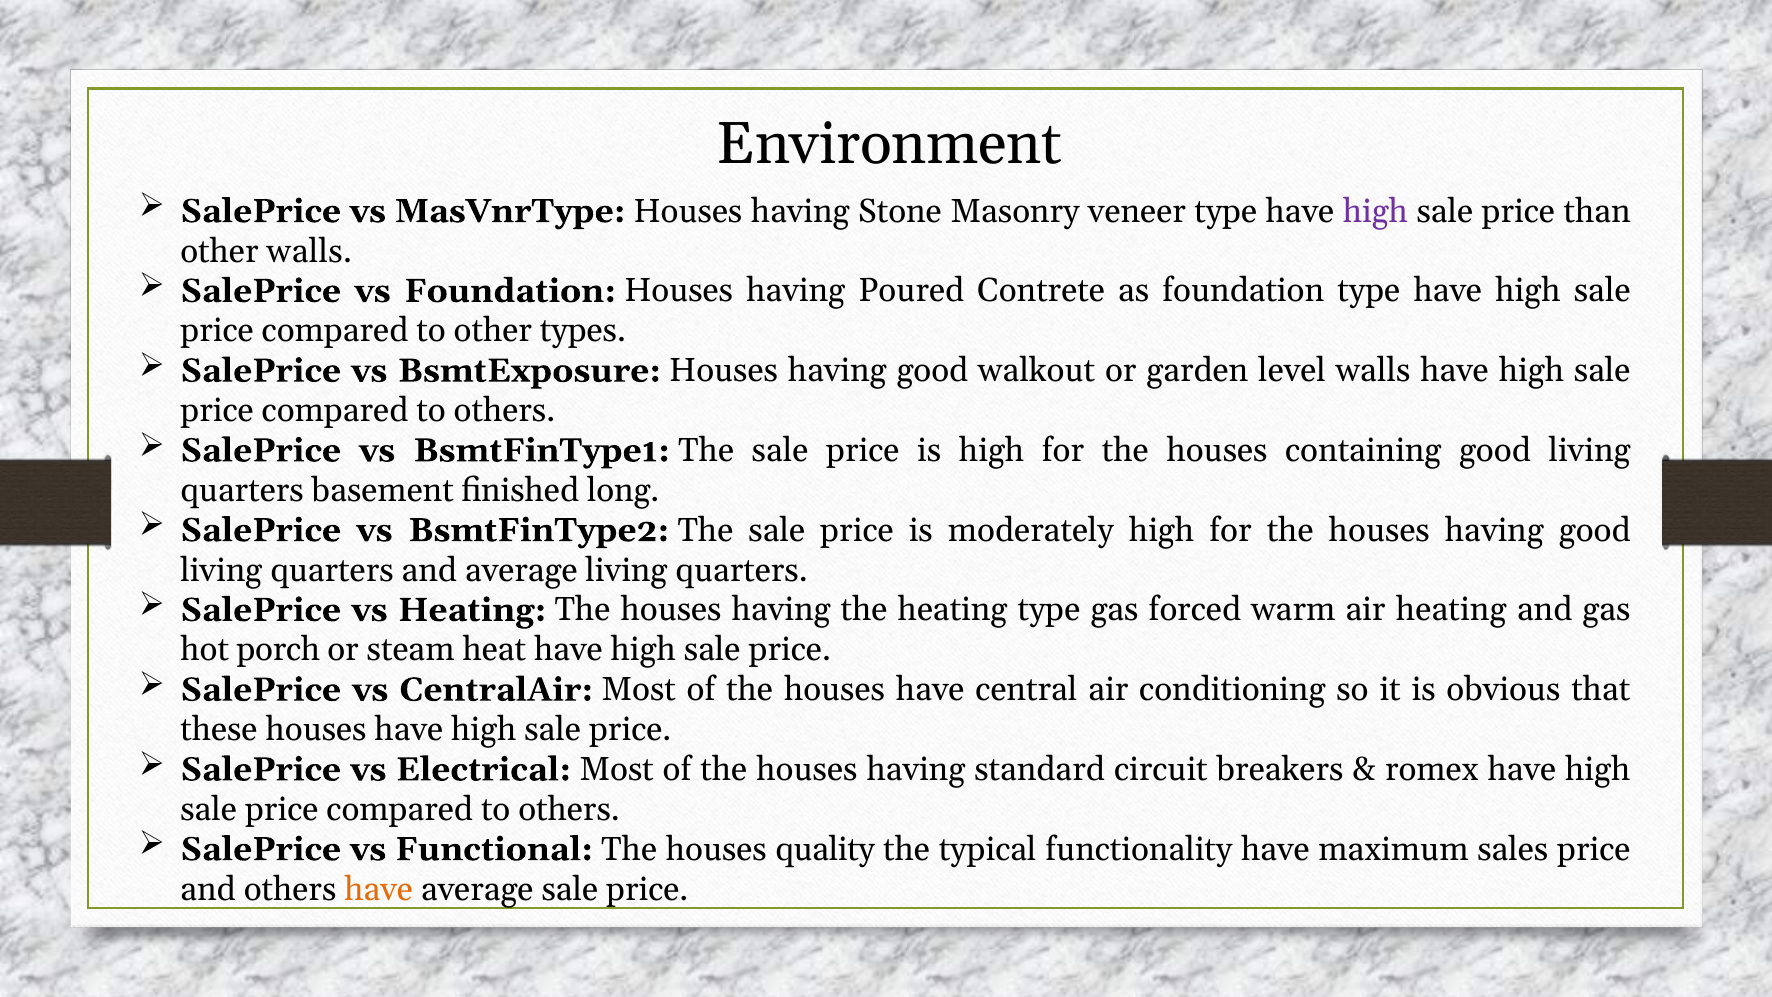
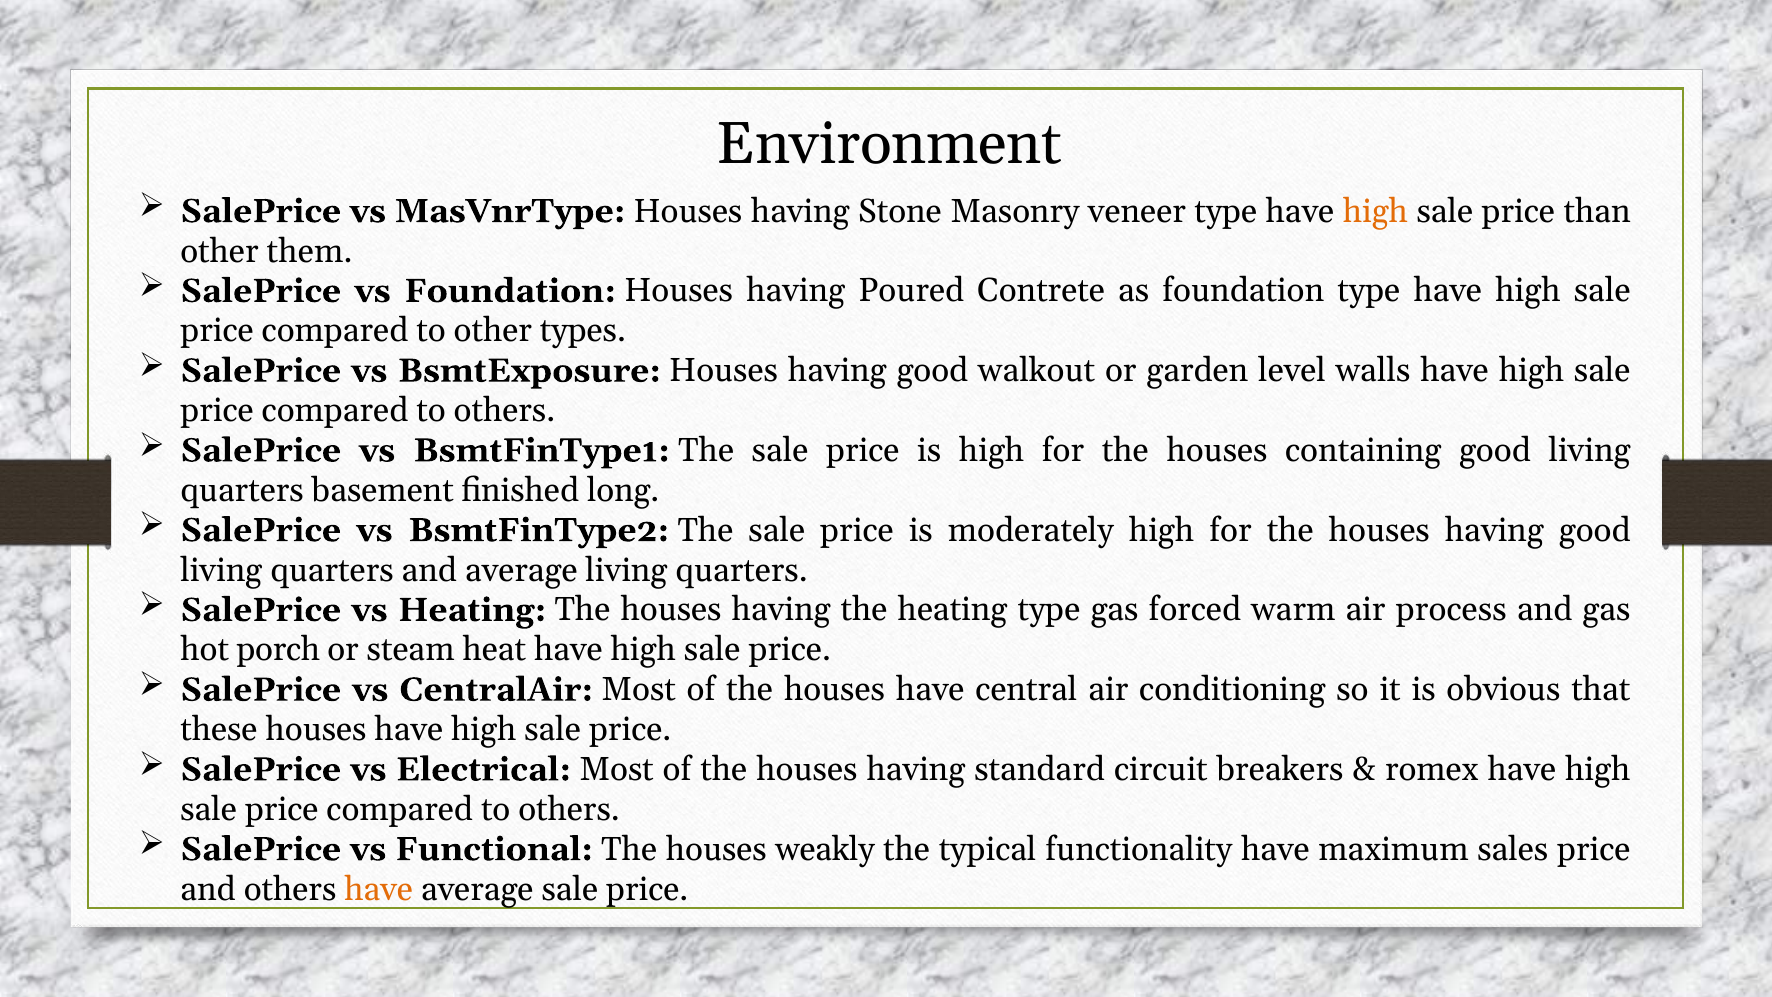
high colour: purple -> orange (1375, 211)
other walls: walls -> them (310, 251)
air heating: heating -> process (1451, 610)
quality: quality -> weakly (825, 849)
